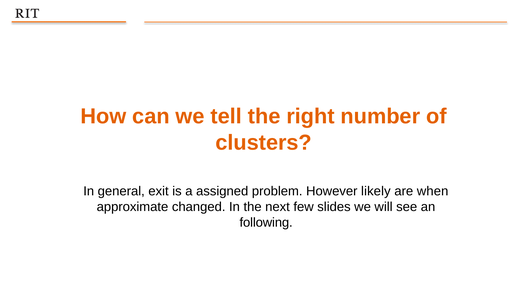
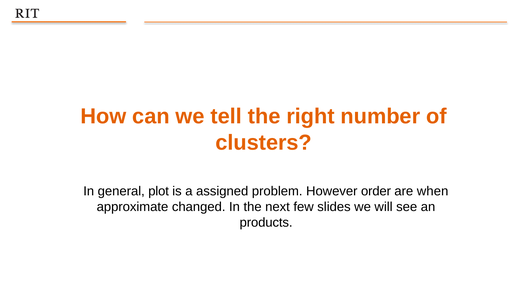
exit: exit -> plot (159, 191)
likely: likely -> order (376, 191)
following: following -> products (266, 223)
